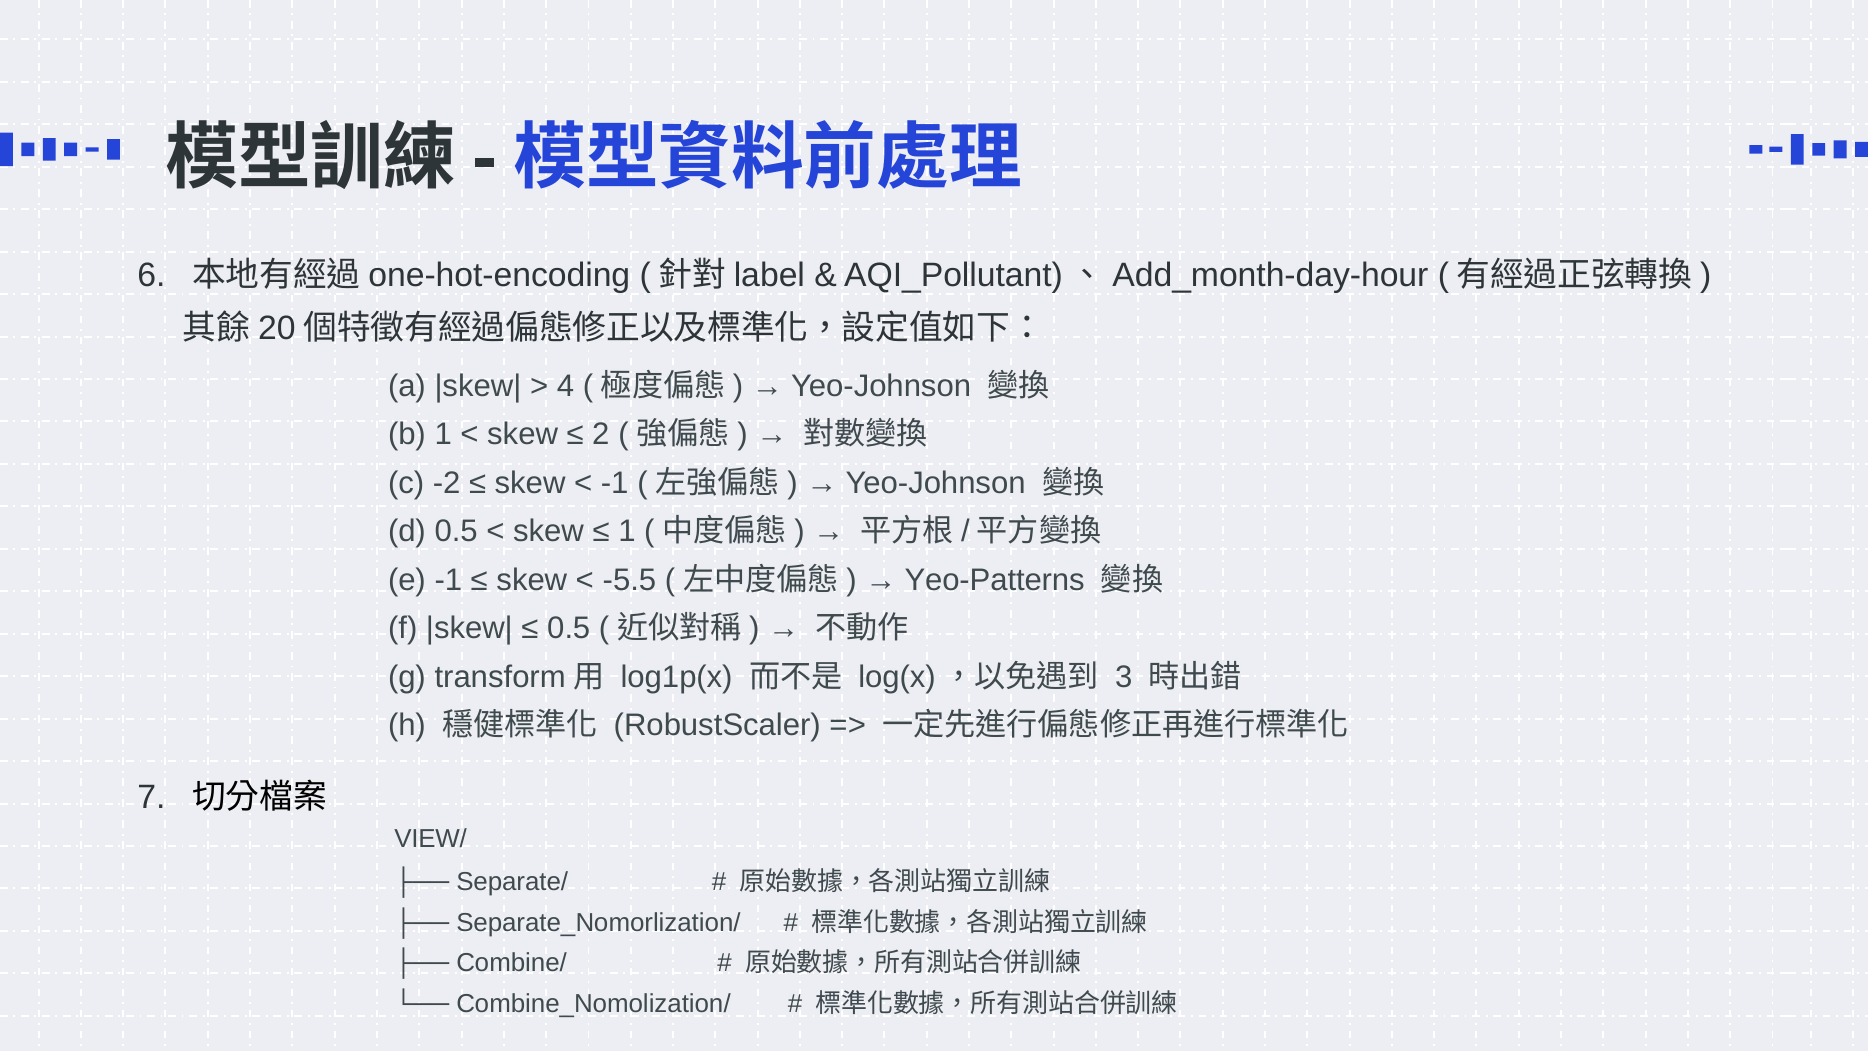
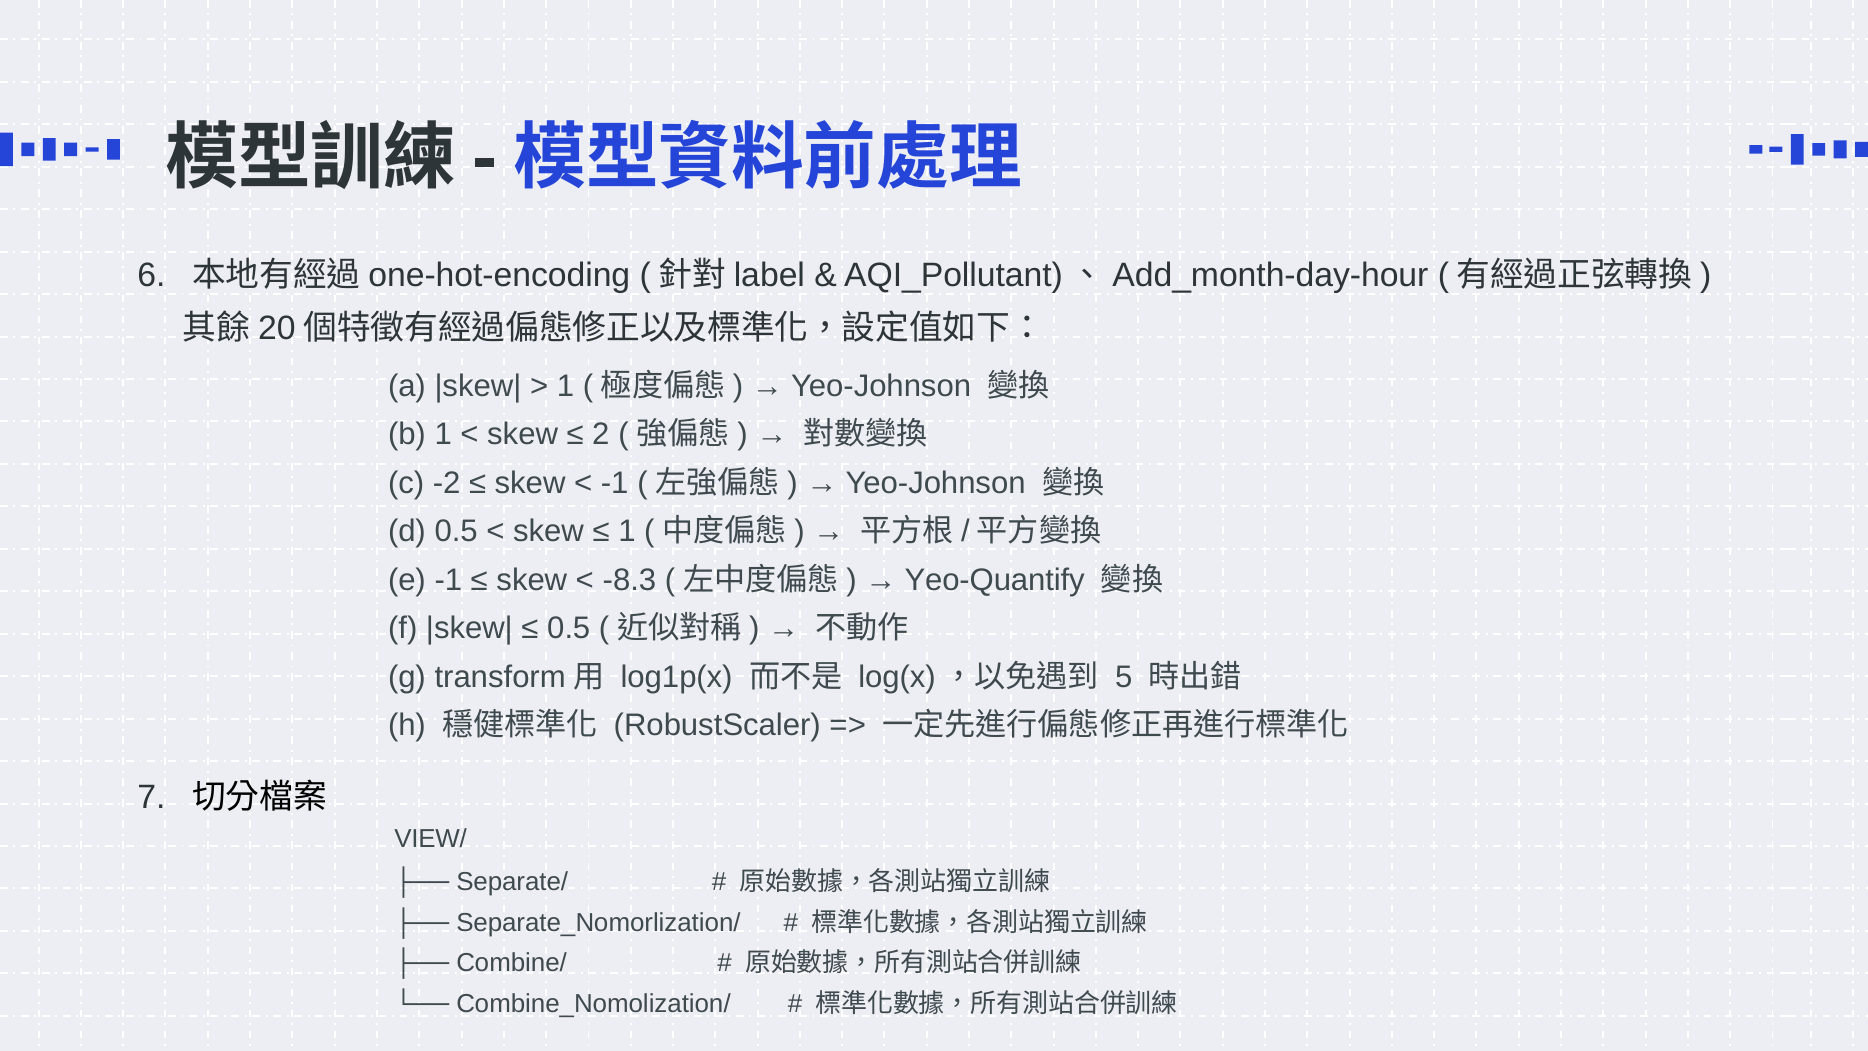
4: 4 -> 1 (565, 386)
-5.5: -5.5 -> -8.3 (629, 580)
Yeo-Patterns: Yeo-Patterns -> Yeo-Quantify (995, 580)
3: 3 -> 5 (1124, 677)
